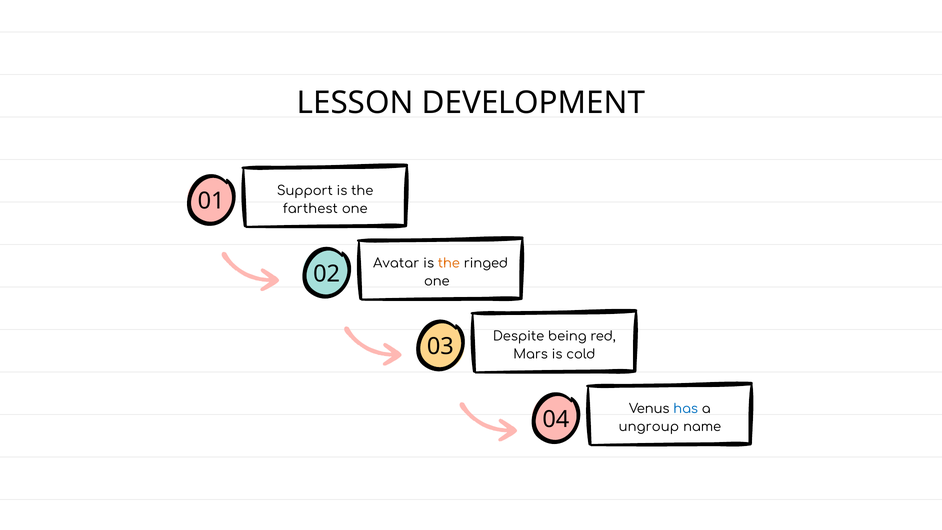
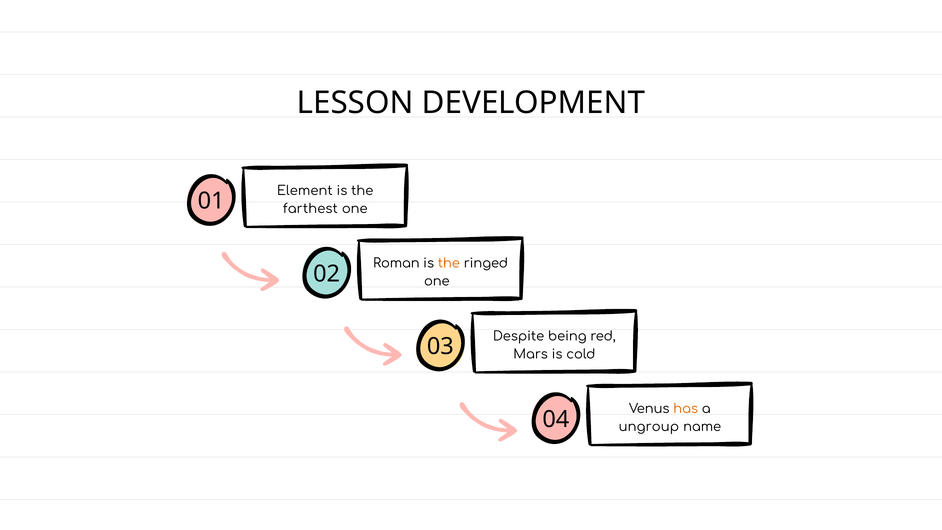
Support: Support -> Element (305, 191)
Avatar: Avatar -> Roman (396, 263)
has colour: blue -> orange (686, 409)
